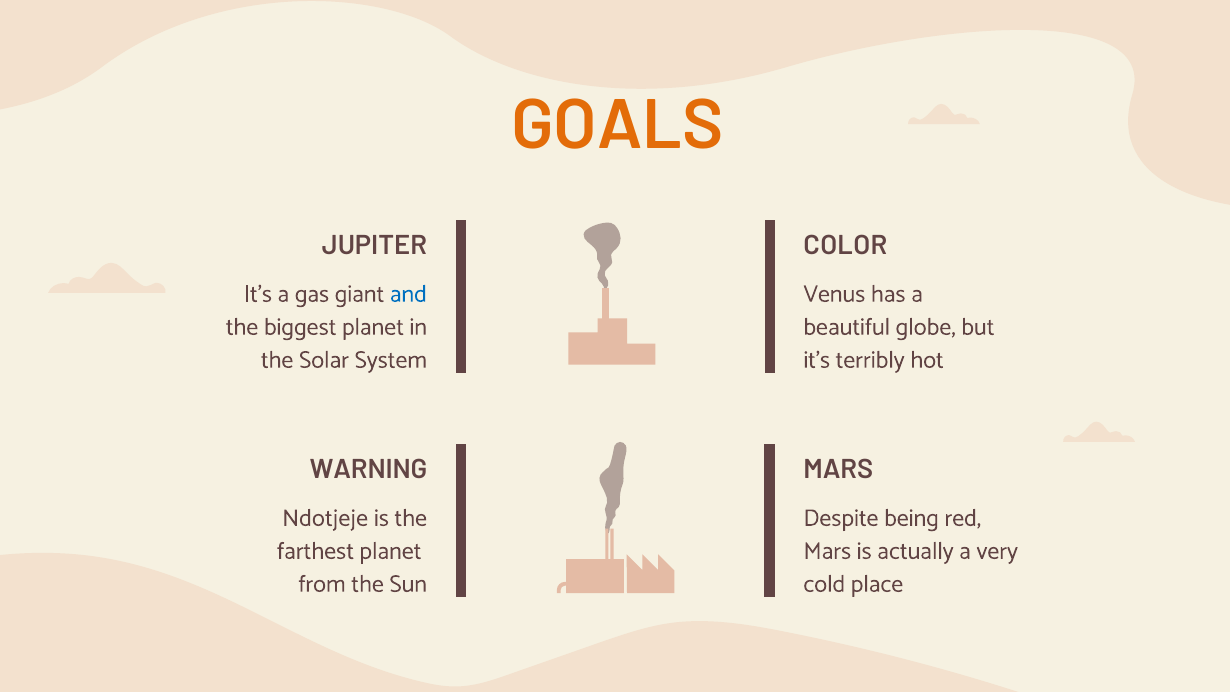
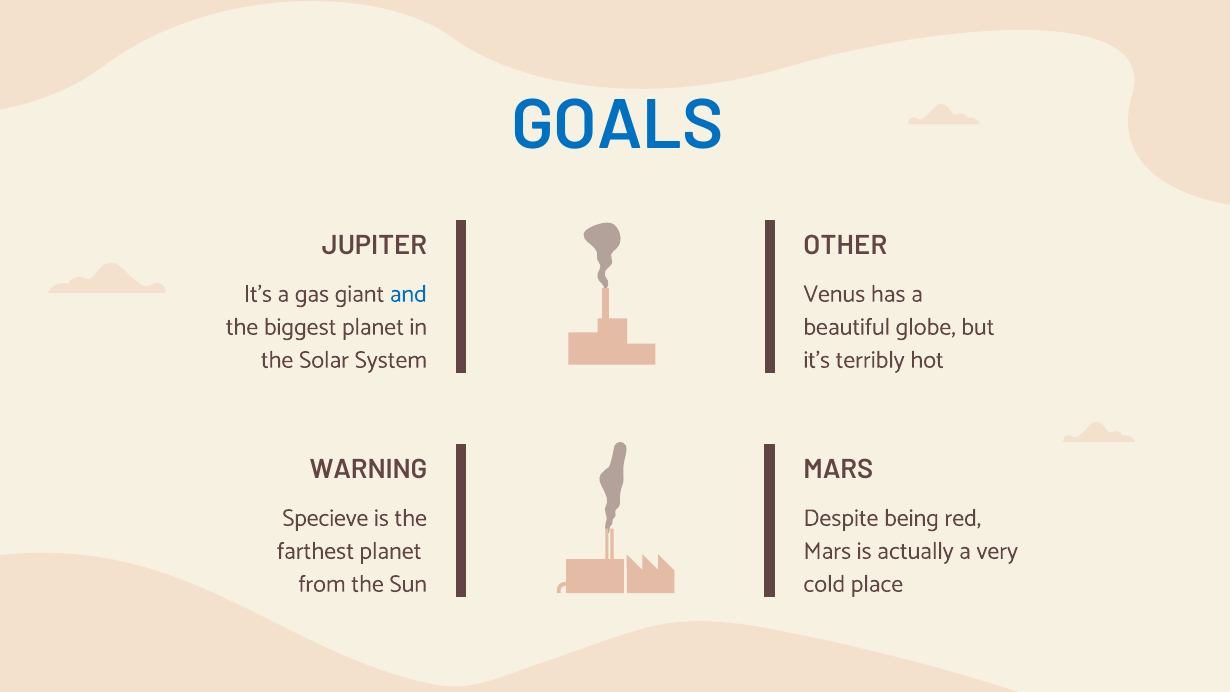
GOALS colour: orange -> blue (617, 125)
COLOR: COLOR -> OTHER (845, 245)
Ndotjeje: Ndotjeje -> Specieve (325, 518)
